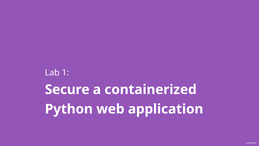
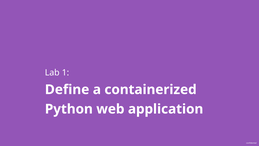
Secure: Secure -> Define (67, 89)
